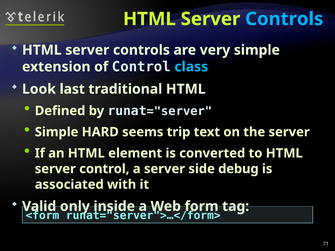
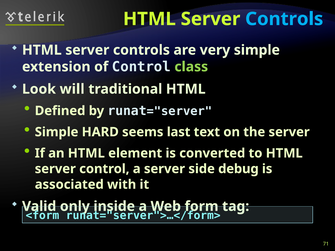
class colour: light blue -> light green (191, 67)
last: last -> will (72, 89)
trip: trip -> last (179, 132)
